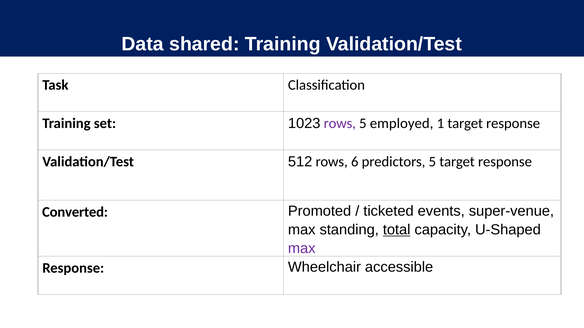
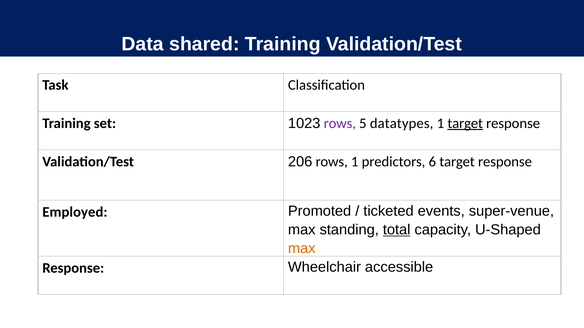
employed: employed -> datatypes (402, 123)
target underline: none -> present (465, 123)
512: 512 -> 206 (300, 162)
rows 6: 6 -> 1 (355, 162)
predictors 5: 5 -> 6 (432, 162)
Converted: Converted -> Employed (75, 212)
max colour: purple -> orange (302, 249)
